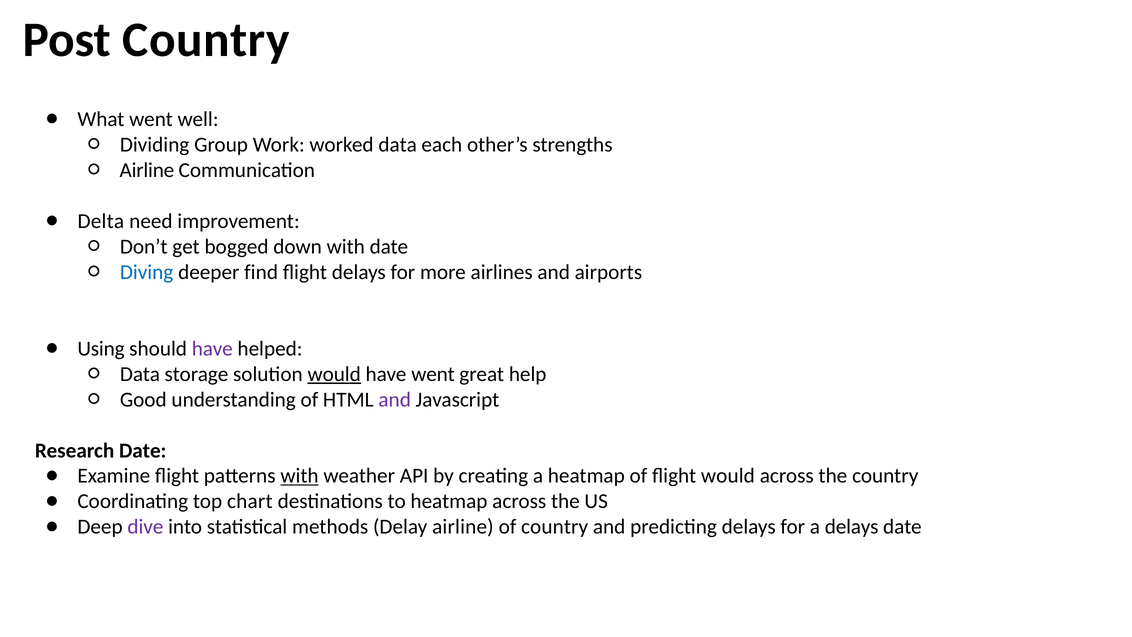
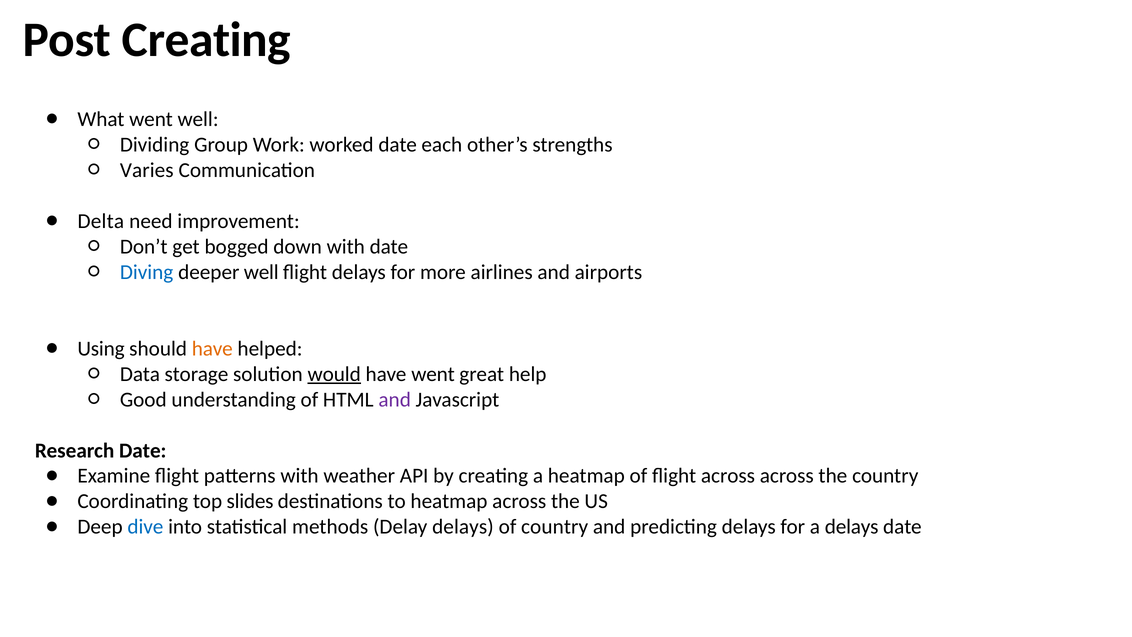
Post Country: Country -> Creating (206, 40)
worked data: data -> date (398, 145)
Airline: Airline -> Varies (147, 170)
deeper find: find -> well (261, 272)
have colour: purple -> orange (212, 348)
with underline: present -> none (299, 476)
flight would: would -> across (728, 476)
chart: chart -> slides (250, 501)
dive colour: purple -> blue (145, 527)
Delay airline: airline -> delays (463, 527)
